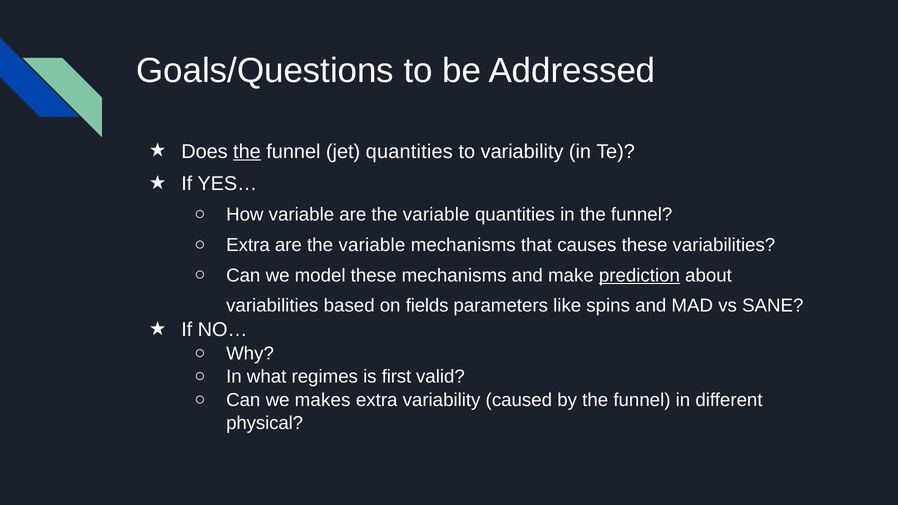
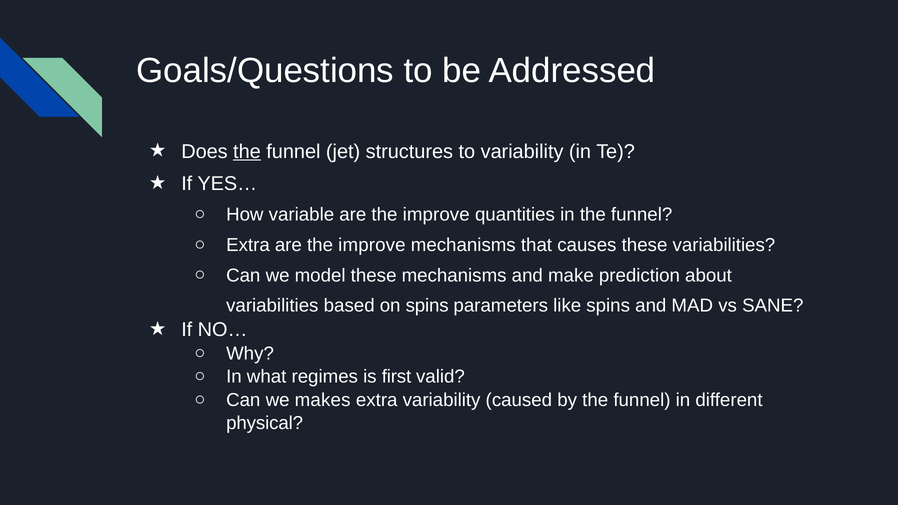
jet quantities: quantities -> structures (409, 152)
variable are the variable: variable -> improve (436, 215)
variable: variable -> improve (372, 245)
prediction underline: present -> none (639, 275)
on fields: fields -> spins (427, 306)
